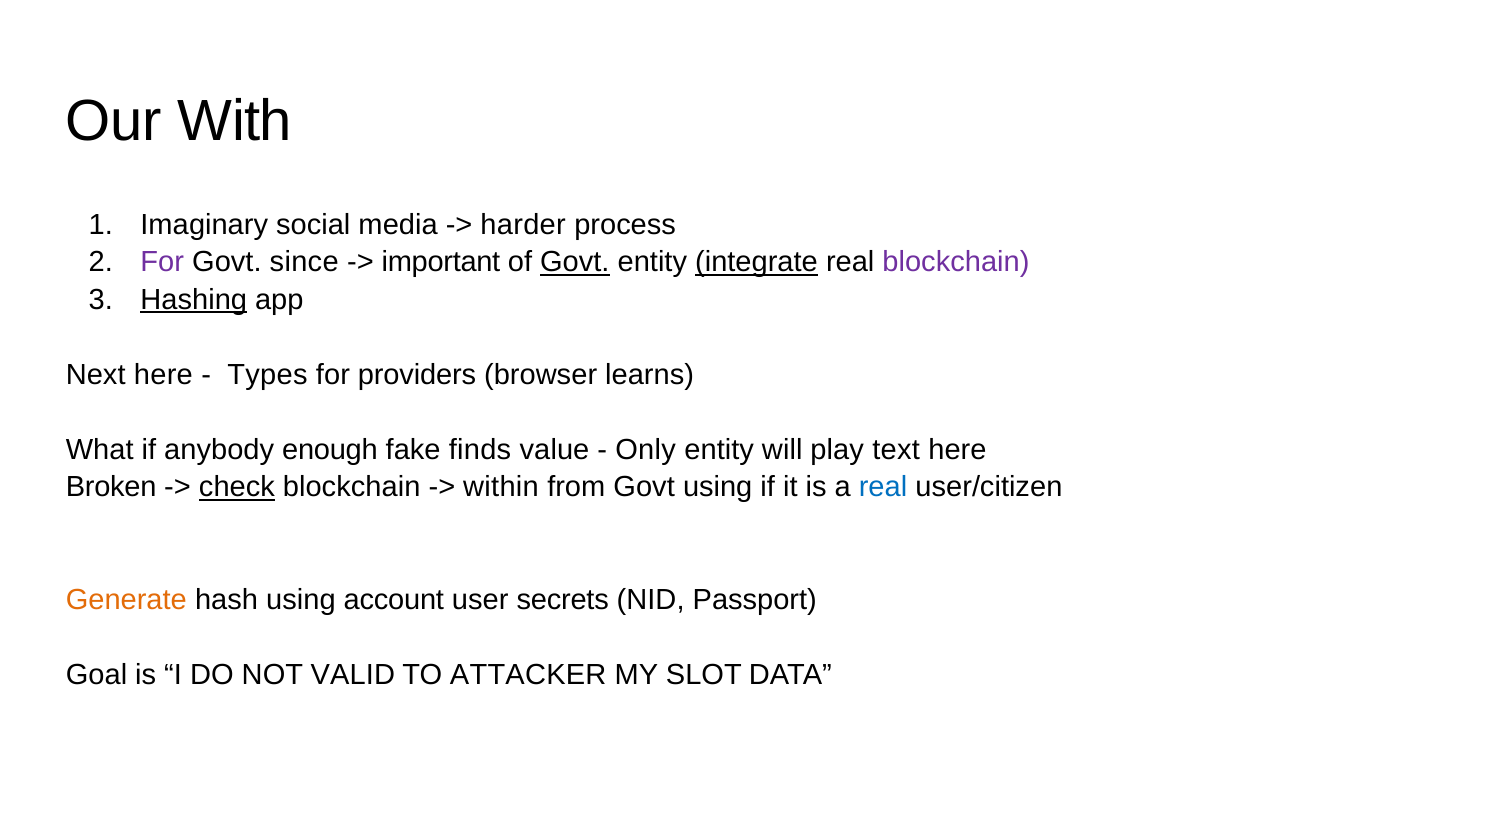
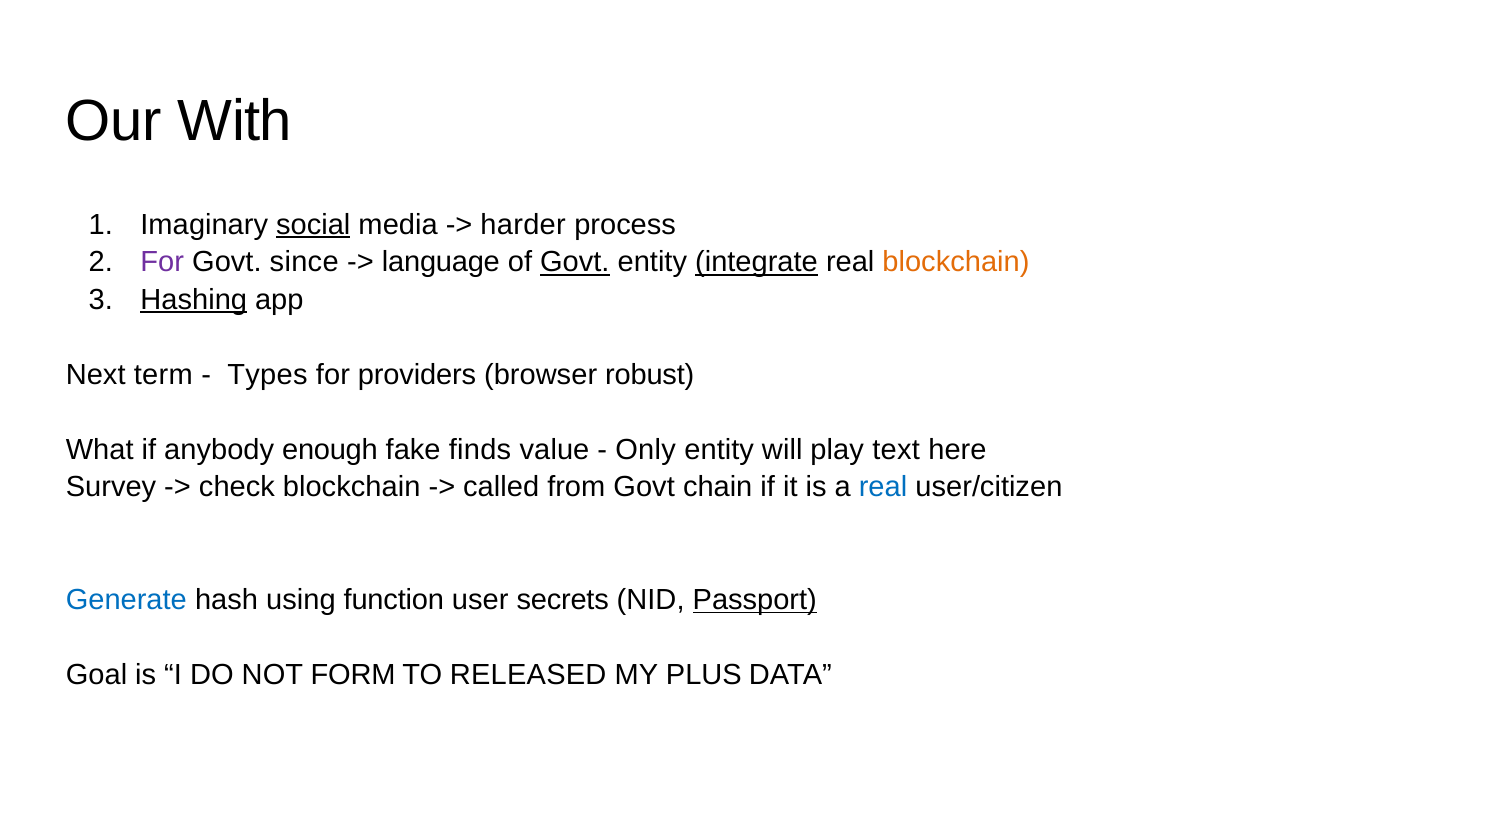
social underline: none -> present (313, 225)
important: important -> language (441, 262)
blockchain colour: purple -> orange (956, 262)
Next here: here -> term (163, 375)
learns: learns -> robust (650, 375)
Broken: Broken -> Survey (111, 487)
check underline: present -> none (237, 487)
within: within -> called (501, 487)
Govt using: using -> chain (718, 487)
Generate colour: orange -> blue (126, 600)
account: account -> function (394, 600)
Passport underline: none -> present (755, 600)
VALID: VALID -> FORM (353, 675)
ATTACKER: ATTACKER -> RELEASED (528, 675)
SLOT: SLOT -> PLUS (704, 675)
